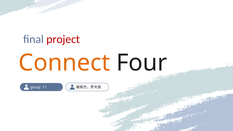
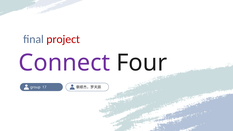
Connect colour: orange -> purple (64, 63)
